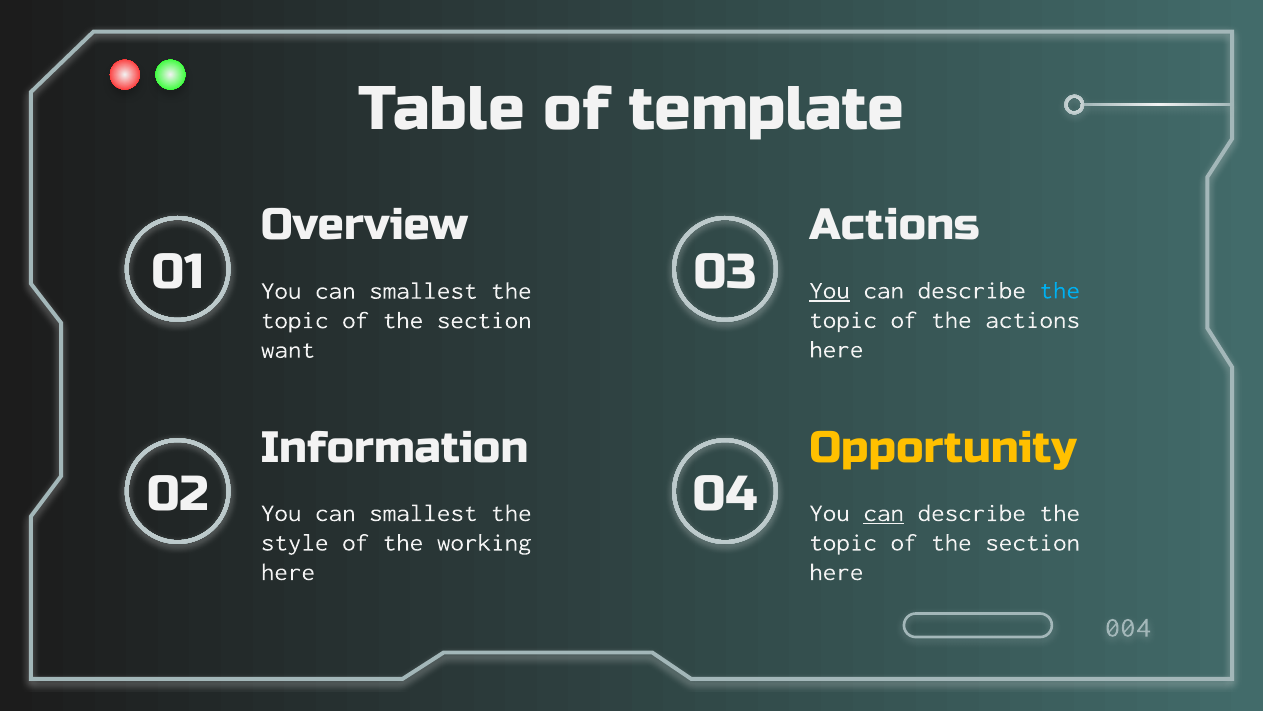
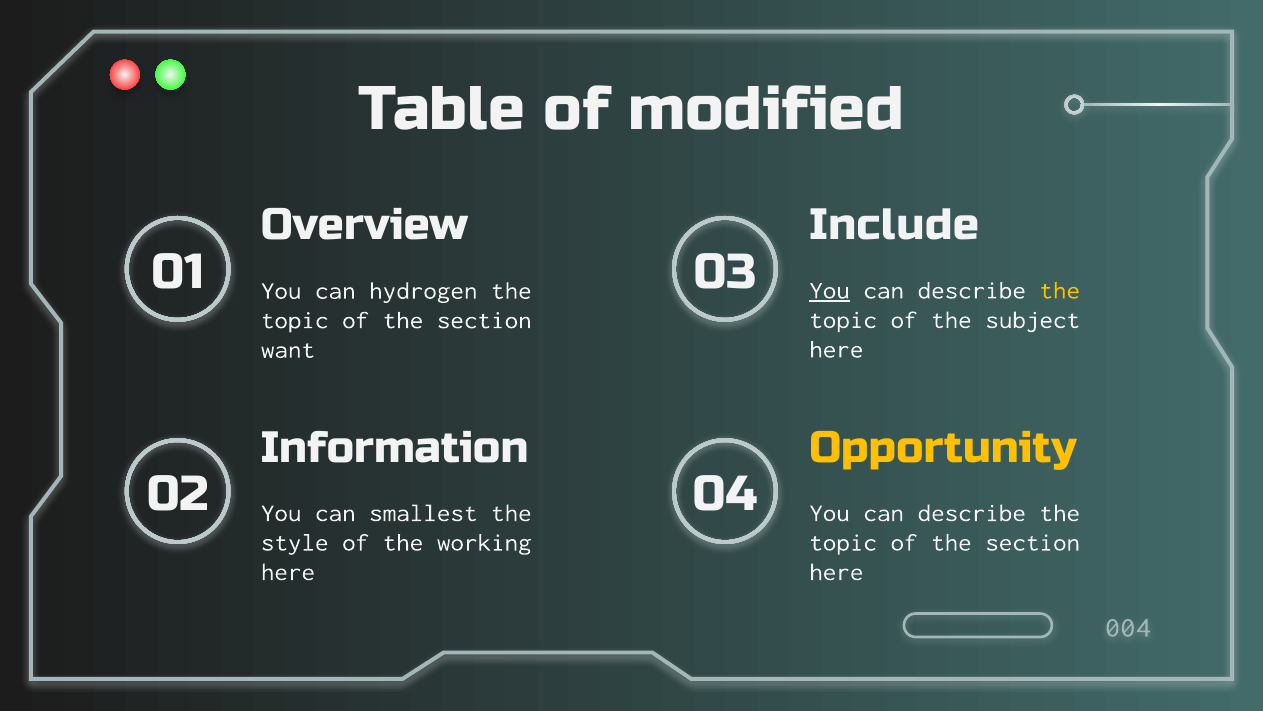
template: template -> modified (766, 109)
Actions: Actions -> Include (894, 225)
smallest: smallest -> hydrogen (423, 290)
the colour: light blue -> yellow (1060, 290)
the actions: actions -> subject (1033, 320)
can underline: present -> none (884, 513)
